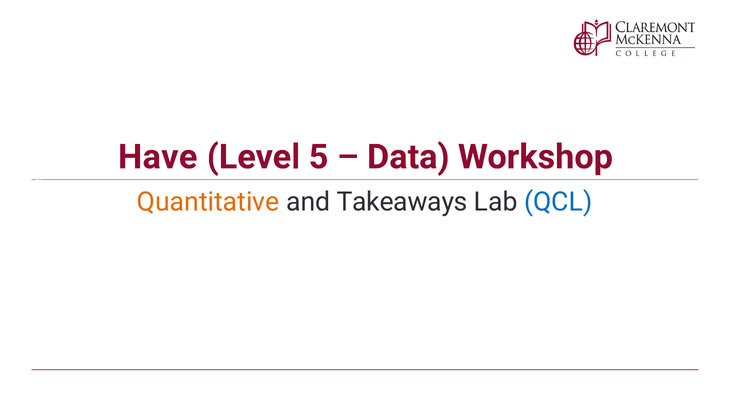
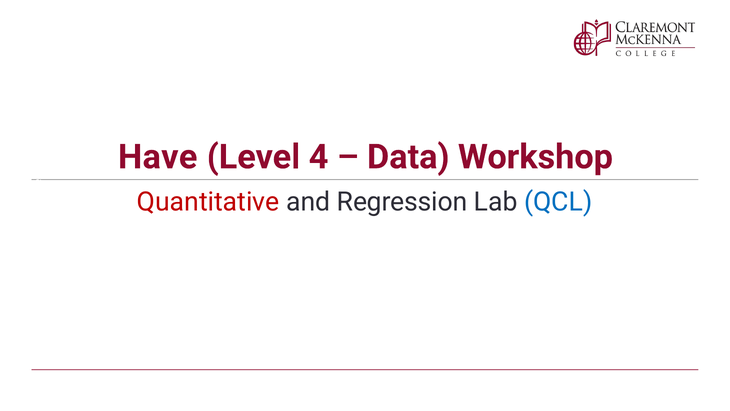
5: 5 -> 4 (319, 157)
Quantitative colour: orange -> red (208, 202)
Takeaways: Takeaways -> Regression (402, 202)
